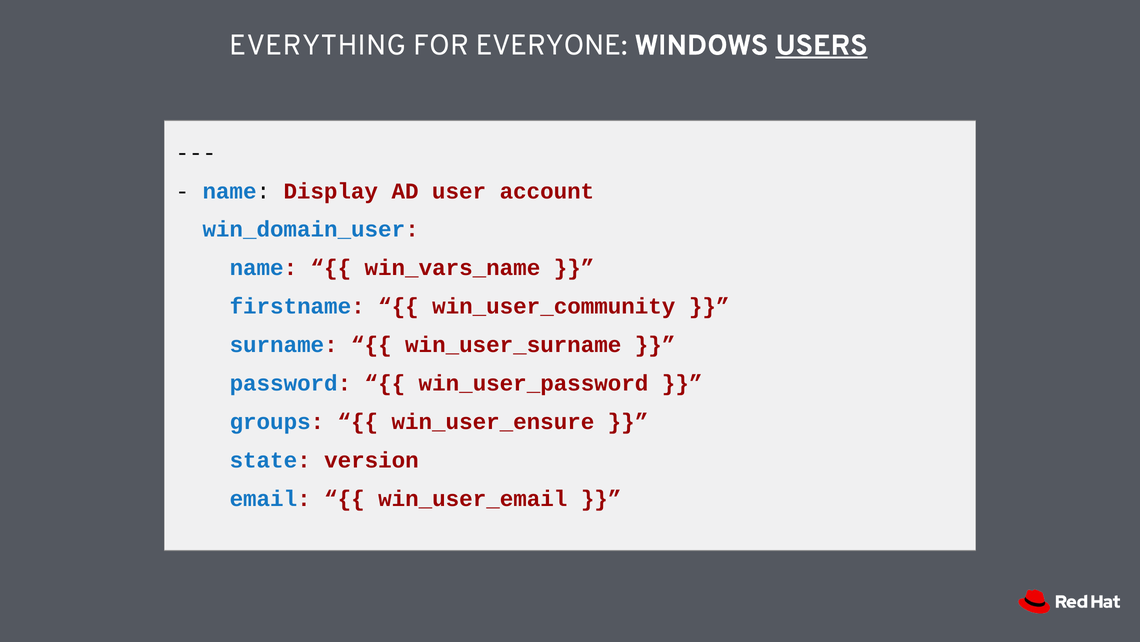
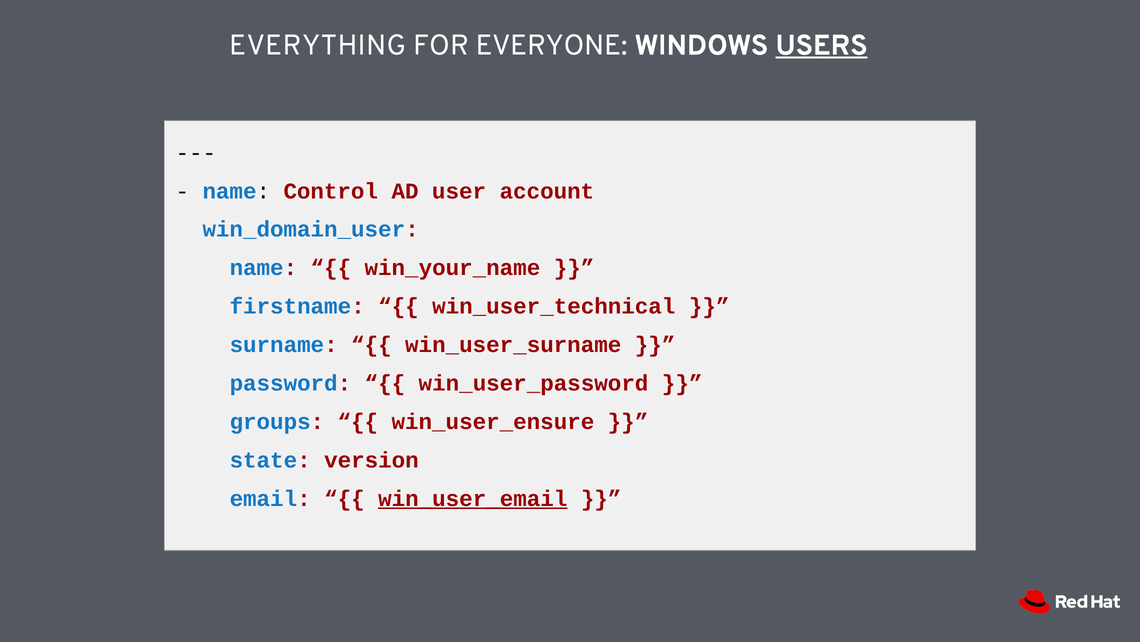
Display: Display -> Control (331, 191)
win_vars_name: win_vars_name -> win_your_name (452, 268)
win_user_community: win_user_community -> win_user_technical (554, 306)
win_user_email underline: none -> present (473, 498)
